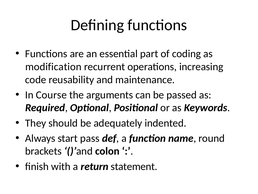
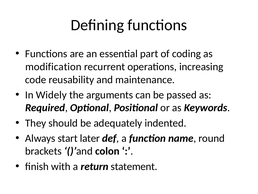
Course: Course -> Widely (51, 95)
pass: pass -> later (90, 138)
